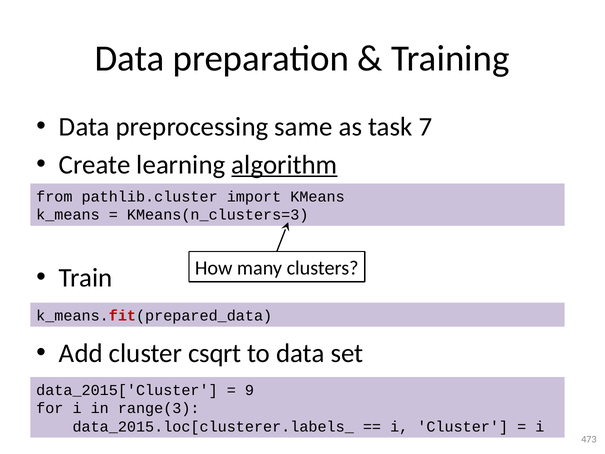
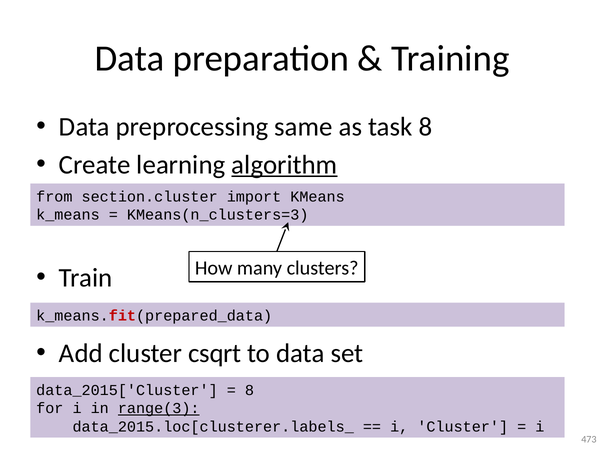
task 7: 7 -> 8 (425, 127)
pathlib.cluster: pathlib.cluster -> section.cluster (150, 197)
9: 9 -> 8 (249, 390)
range(3 underline: none -> present (159, 408)
